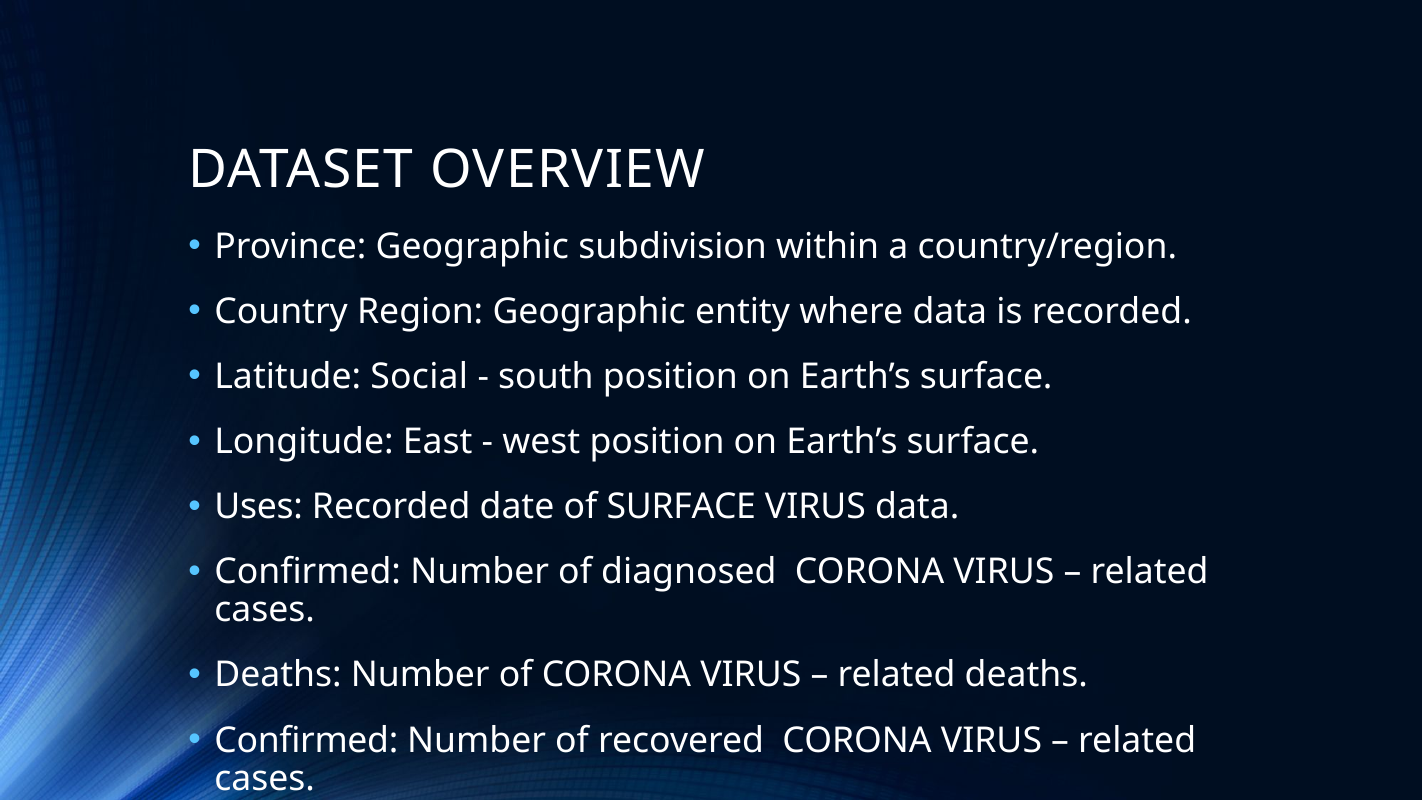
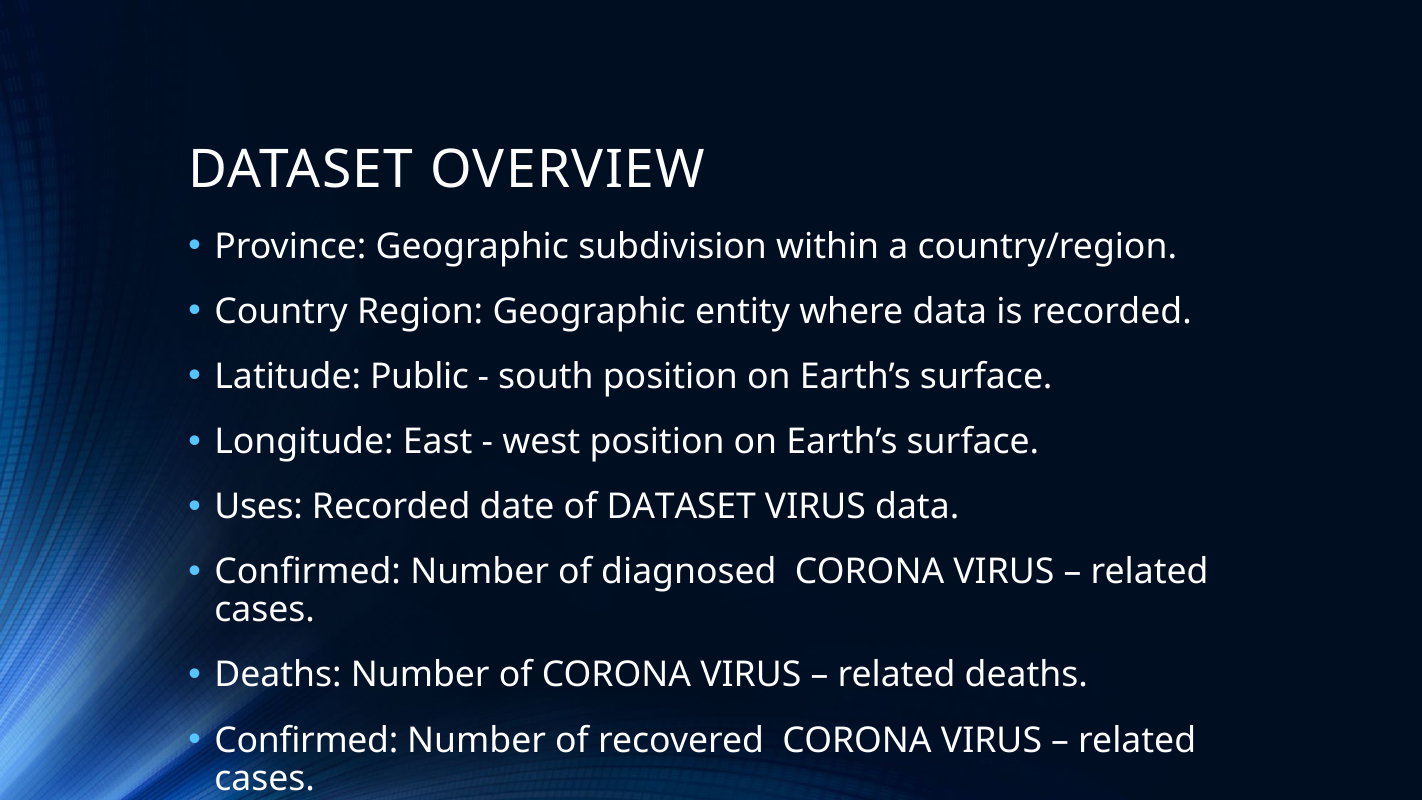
Social: Social -> Public (420, 377)
of SURFACE: SURFACE -> DATASET (681, 507)
